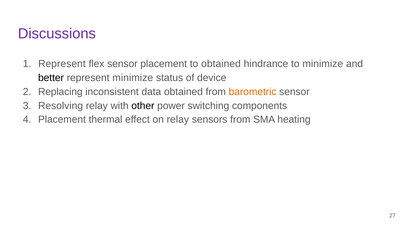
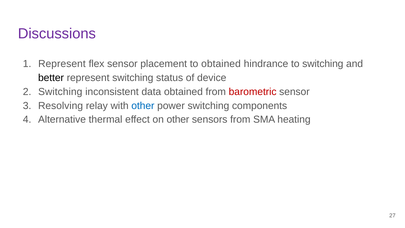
to minimize: minimize -> switching (323, 64)
represent minimize: minimize -> switching (133, 78)
Replacing: Replacing -> Switching (60, 92)
barometric colour: orange -> red (253, 92)
other colour: black -> blue (143, 106)
Placement: Placement -> Alternative (62, 120)
on relay: relay -> other (178, 120)
